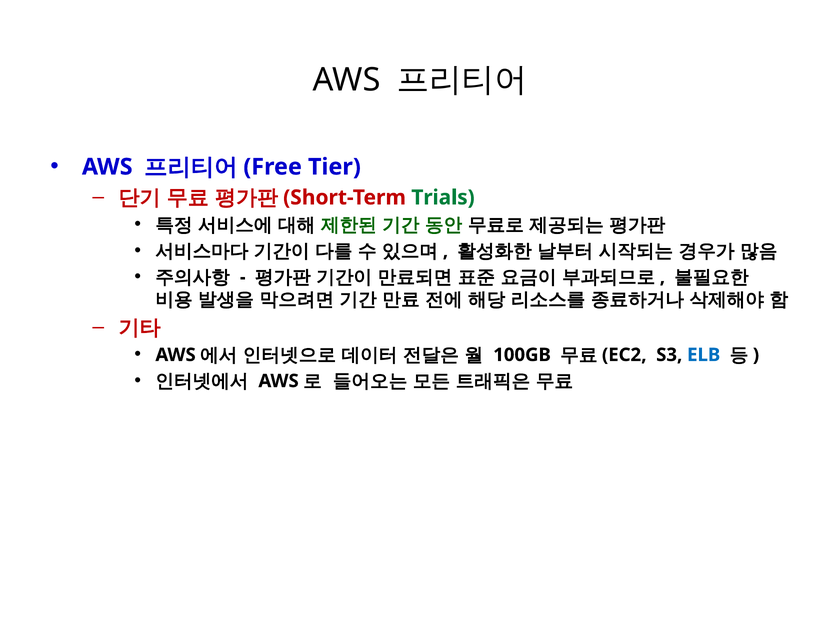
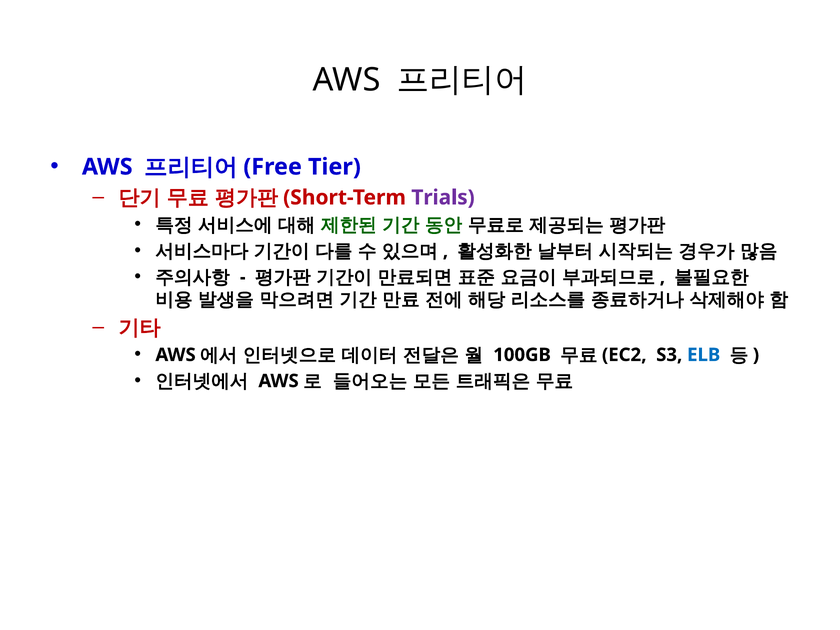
Trials colour: green -> purple (443, 198)
